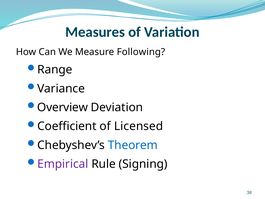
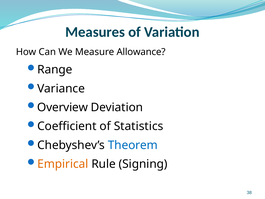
Following: Following -> Allowance (141, 52)
Licensed: Licensed -> Statistics (139, 126)
Empirical colour: purple -> orange (63, 164)
